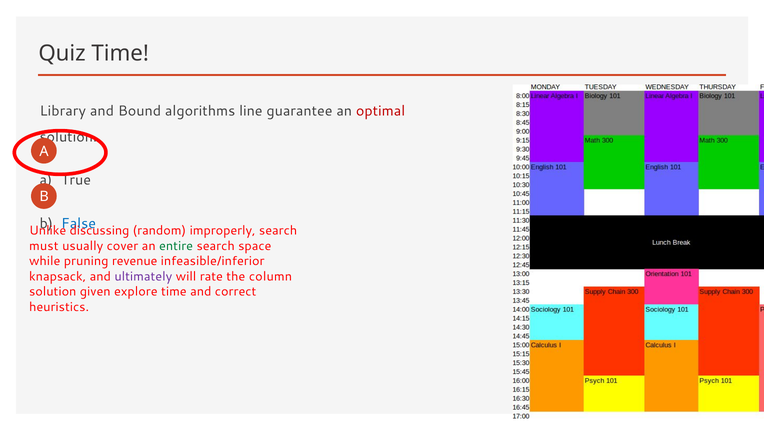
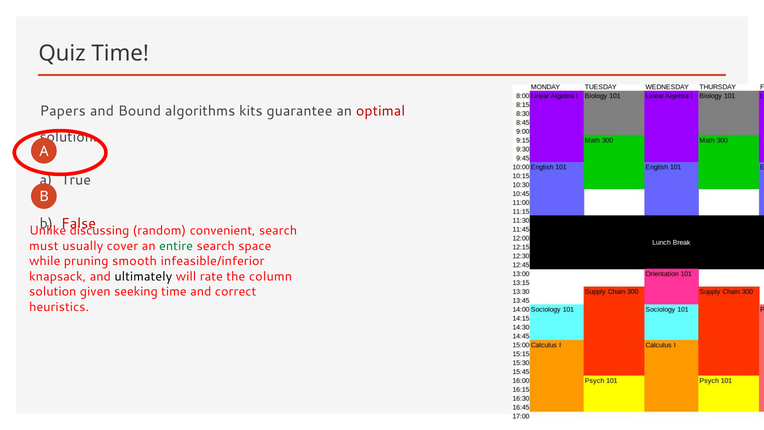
Library: Library -> Papers (63, 111)
line: line -> kits (251, 111)
False colour: blue -> red (79, 223)
improperly: improperly -> convenient (223, 231)
revenue: revenue -> smooth (135, 261)
ultimately colour: purple -> black (143, 276)
explore: explore -> seeking (136, 292)
